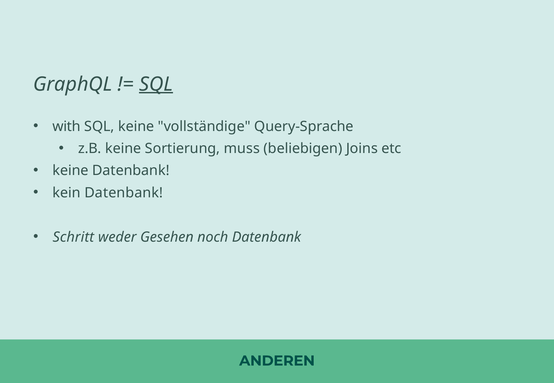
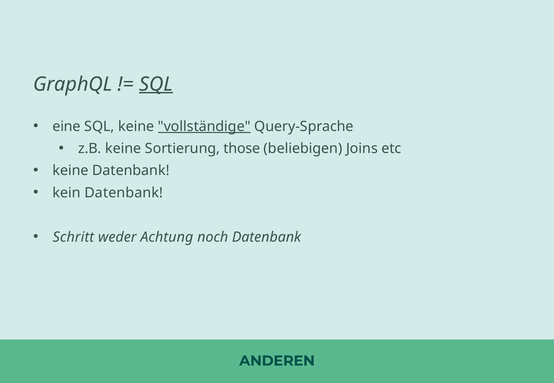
with: with -> eine (67, 127)
vollständige underline: none -> present (204, 127)
muss: muss -> those (242, 149)
Gesehen: Gesehen -> Achtung (167, 237)
